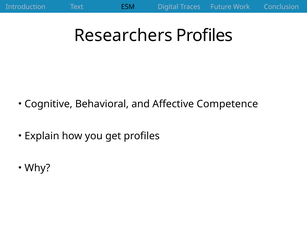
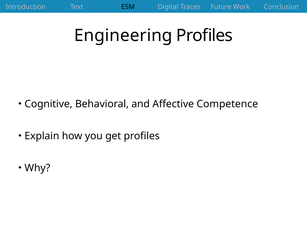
Researchers: Researchers -> Engineering (123, 36)
